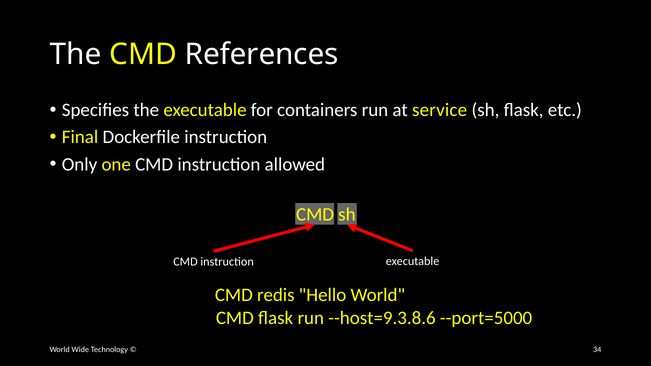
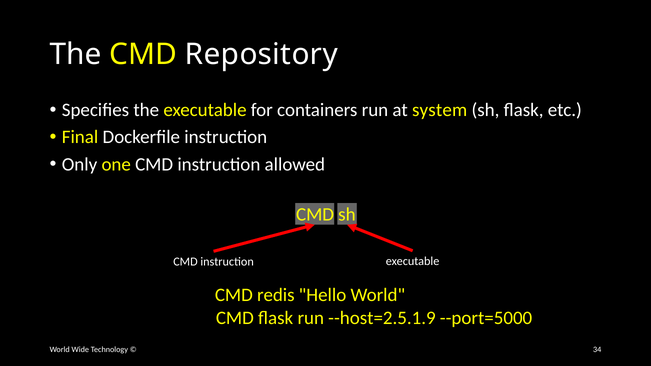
References: References -> Repository (261, 55)
service: service -> system (440, 110)
--host=9.3.8.6: --host=9.3.8.6 -> --host=2.5.1.9 (382, 318)
